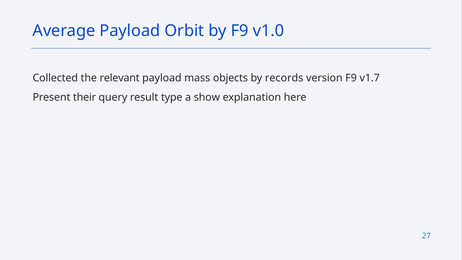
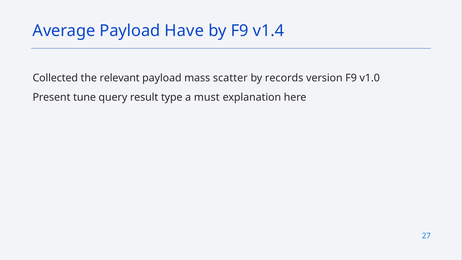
Orbit: Orbit -> Have (184, 31)
v1.0: v1.0 -> v1.4 (268, 31)
objects: objects -> scatter (230, 78)
v1.7: v1.7 -> v1.0 (370, 78)
their: their -> tune (85, 97)
show: show -> must (207, 97)
